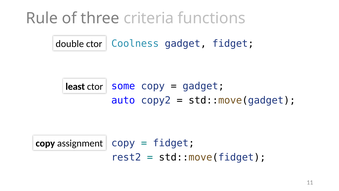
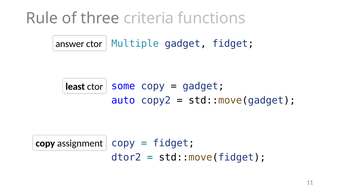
Coolness: Coolness -> Multiple (135, 43)
double: double -> answer (70, 44)
rest2: rest2 -> dtor2 (126, 157)
